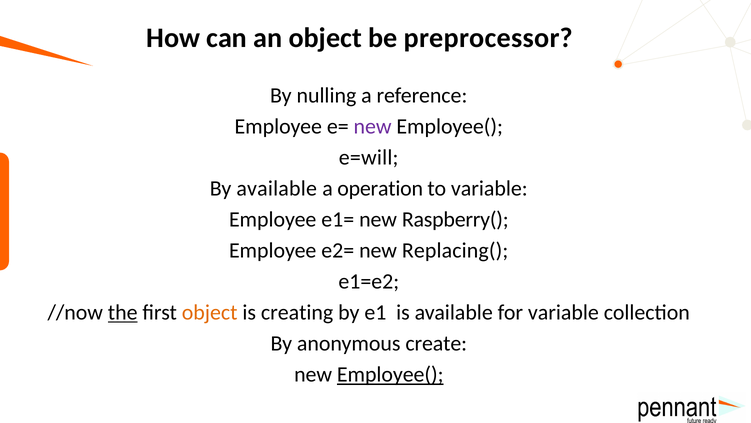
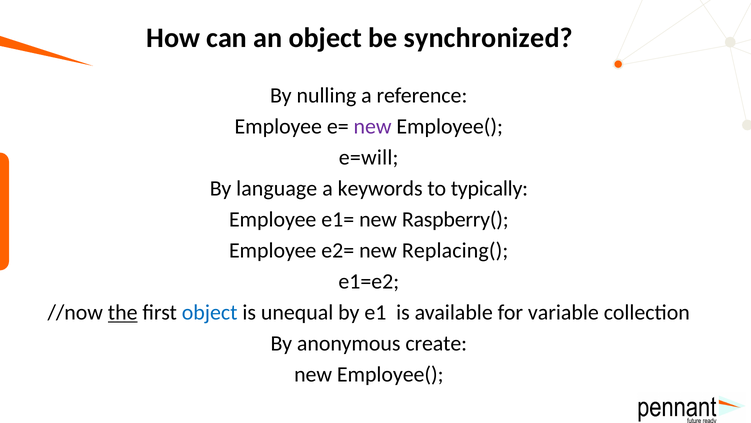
preprocessor: preprocessor -> synchronized (488, 38)
By available: available -> language (277, 188)
operation: operation -> keywords (380, 188)
to variable: variable -> typically (489, 188)
object colour: orange -> blue (210, 312)
creating: creating -> unequal (297, 312)
Employee( underline: present -> none (390, 374)
